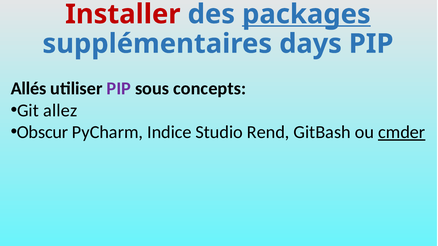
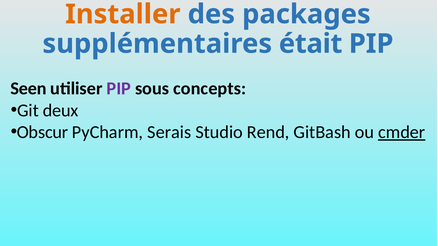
Installer colour: red -> orange (123, 14)
packages underline: present -> none (306, 14)
days: days -> était (311, 44)
Allés: Allés -> Seen (29, 89)
allez: allez -> deux (61, 110)
Indice: Indice -> Serais (169, 132)
